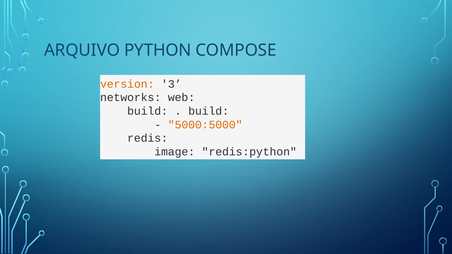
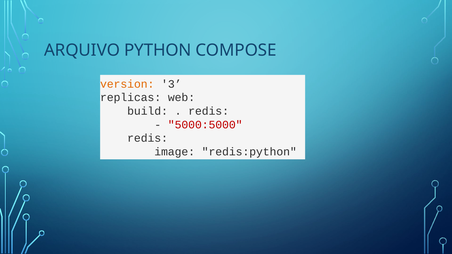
networks: networks -> replicas (131, 98)
build: build -> redis (209, 111)
5000:5000 colour: orange -> red (205, 125)
